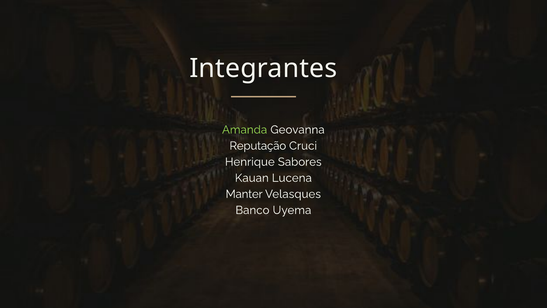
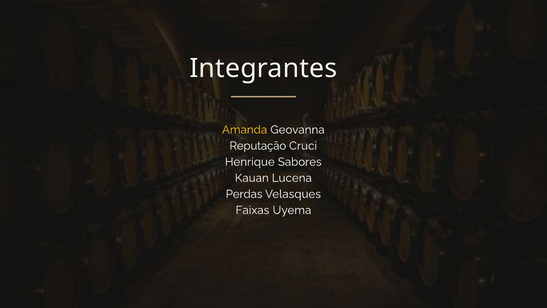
Amanda colour: light green -> yellow (245, 130)
Manter: Manter -> Perdas (244, 194)
Banco: Banco -> Faixas (252, 210)
